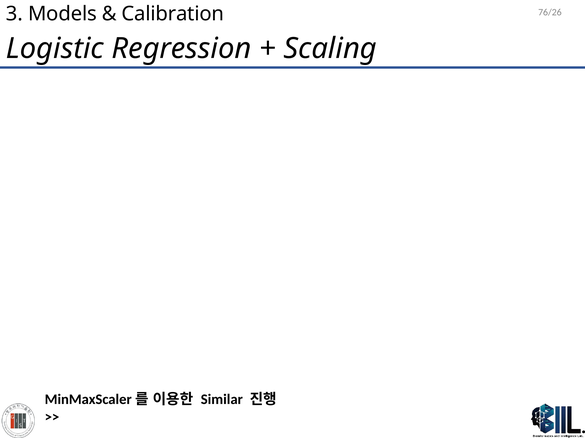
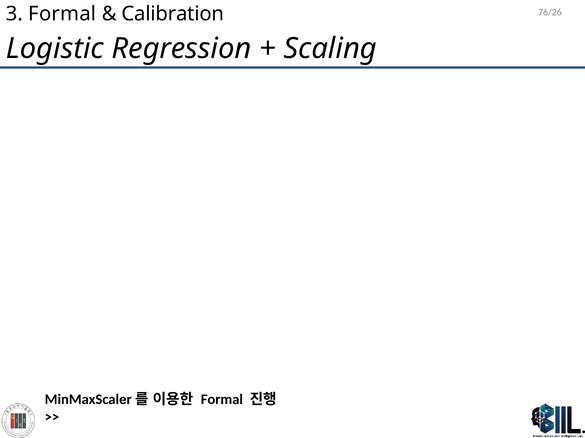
3 Models: Models -> Formal (62, 14)
Similar: Similar -> Formal (222, 400)
